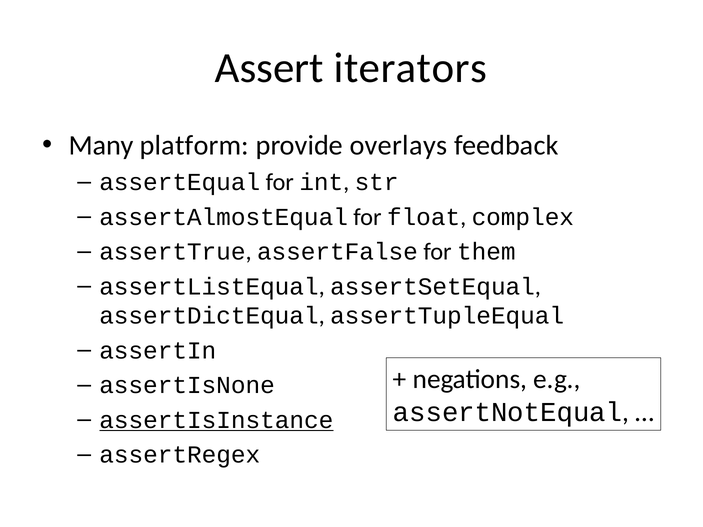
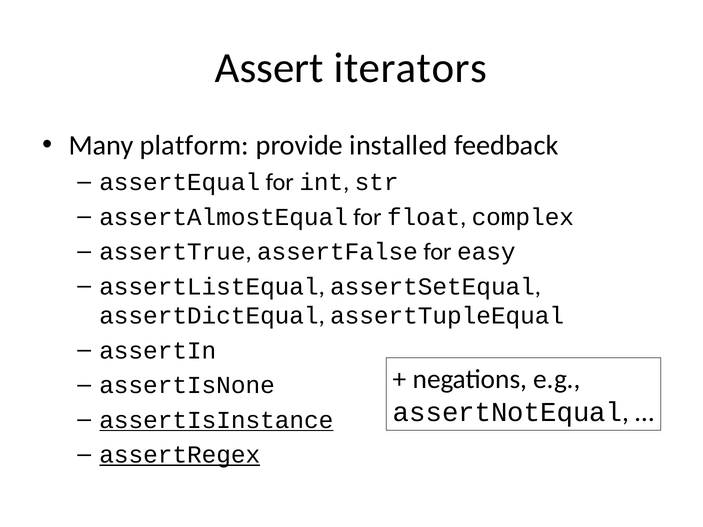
overlays: overlays -> installed (399, 146)
them: them -> easy (486, 252)
assertRegex underline: none -> present (180, 455)
